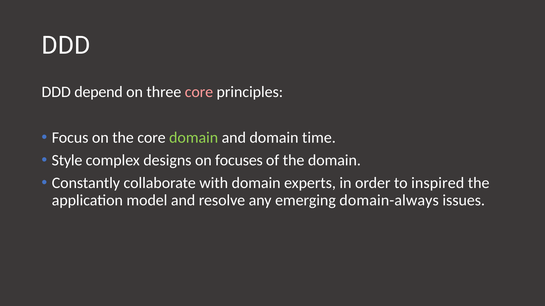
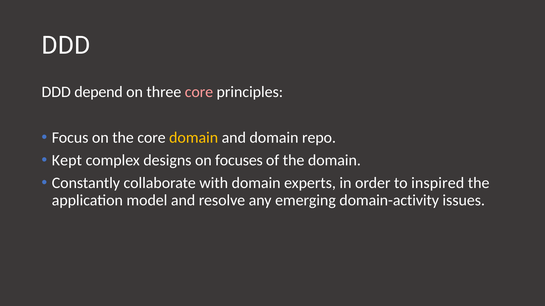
domain colour: light green -> yellow (194, 138)
time: time -> repo (319, 138)
Style: Style -> Kept (67, 161)
domain-always: domain-always -> domain-activity (389, 201)
